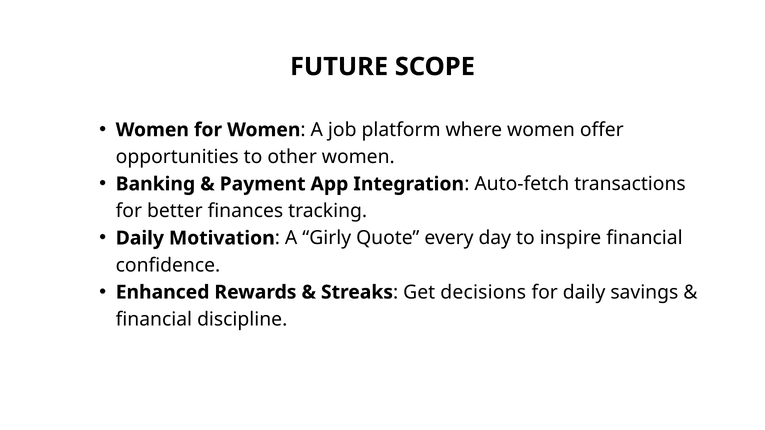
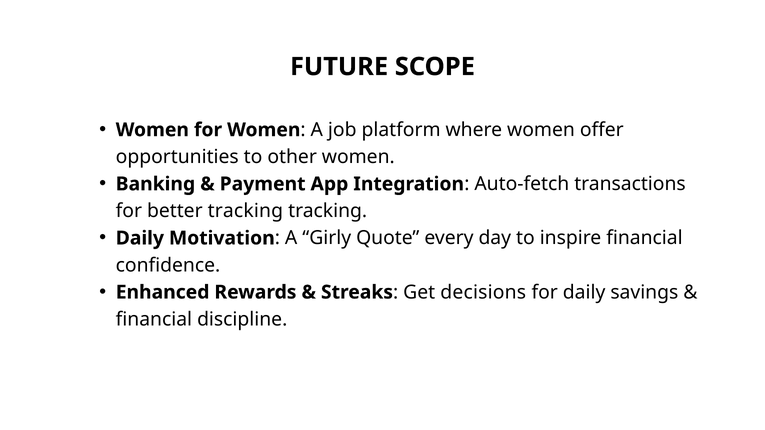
better finances: finances -> tracking (245, 211)
